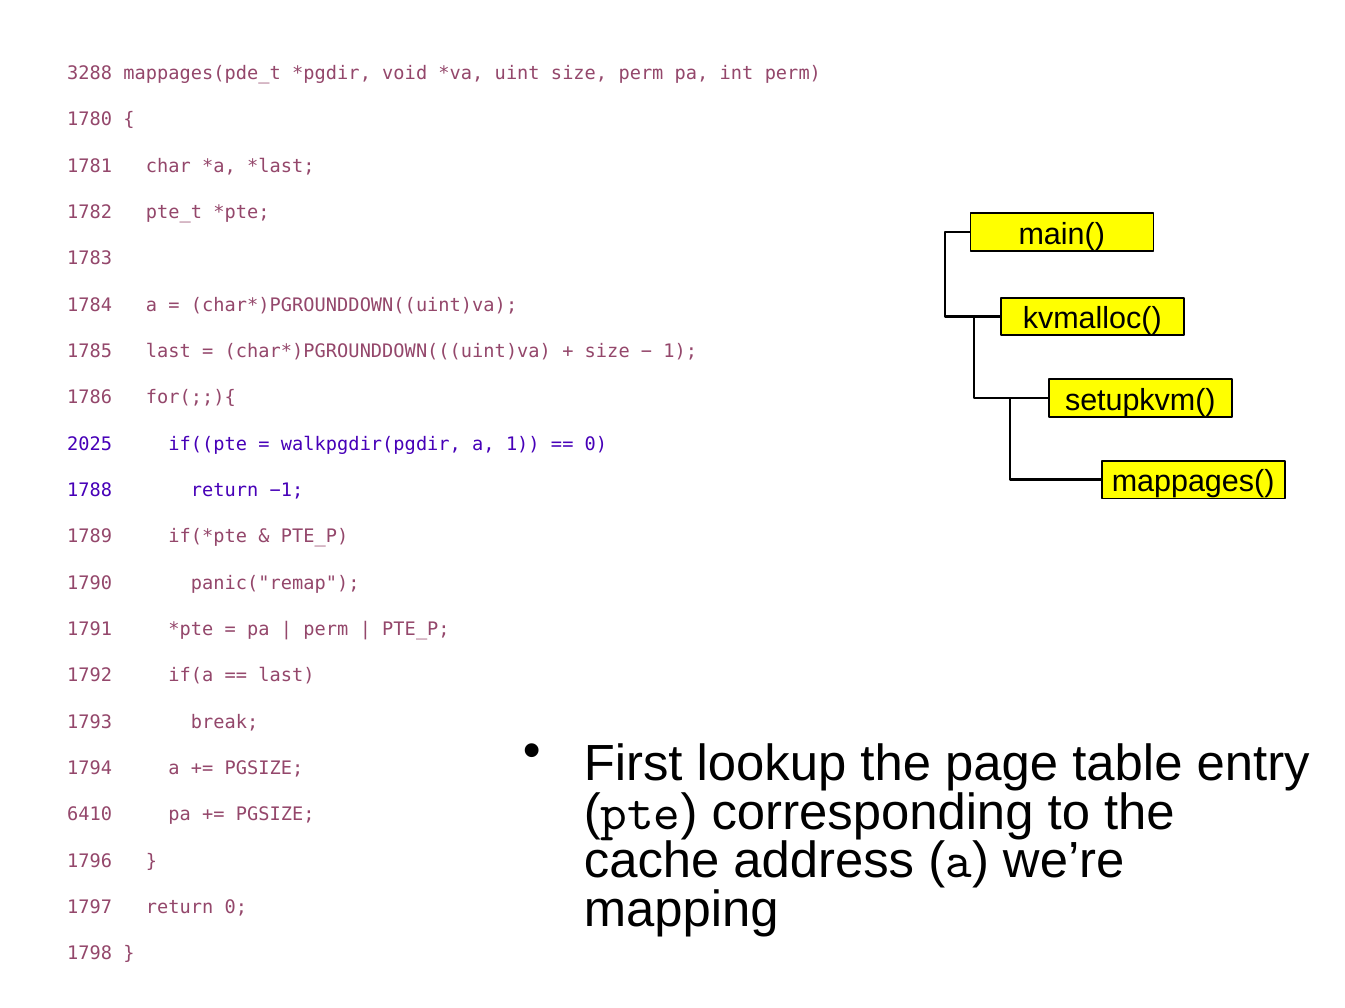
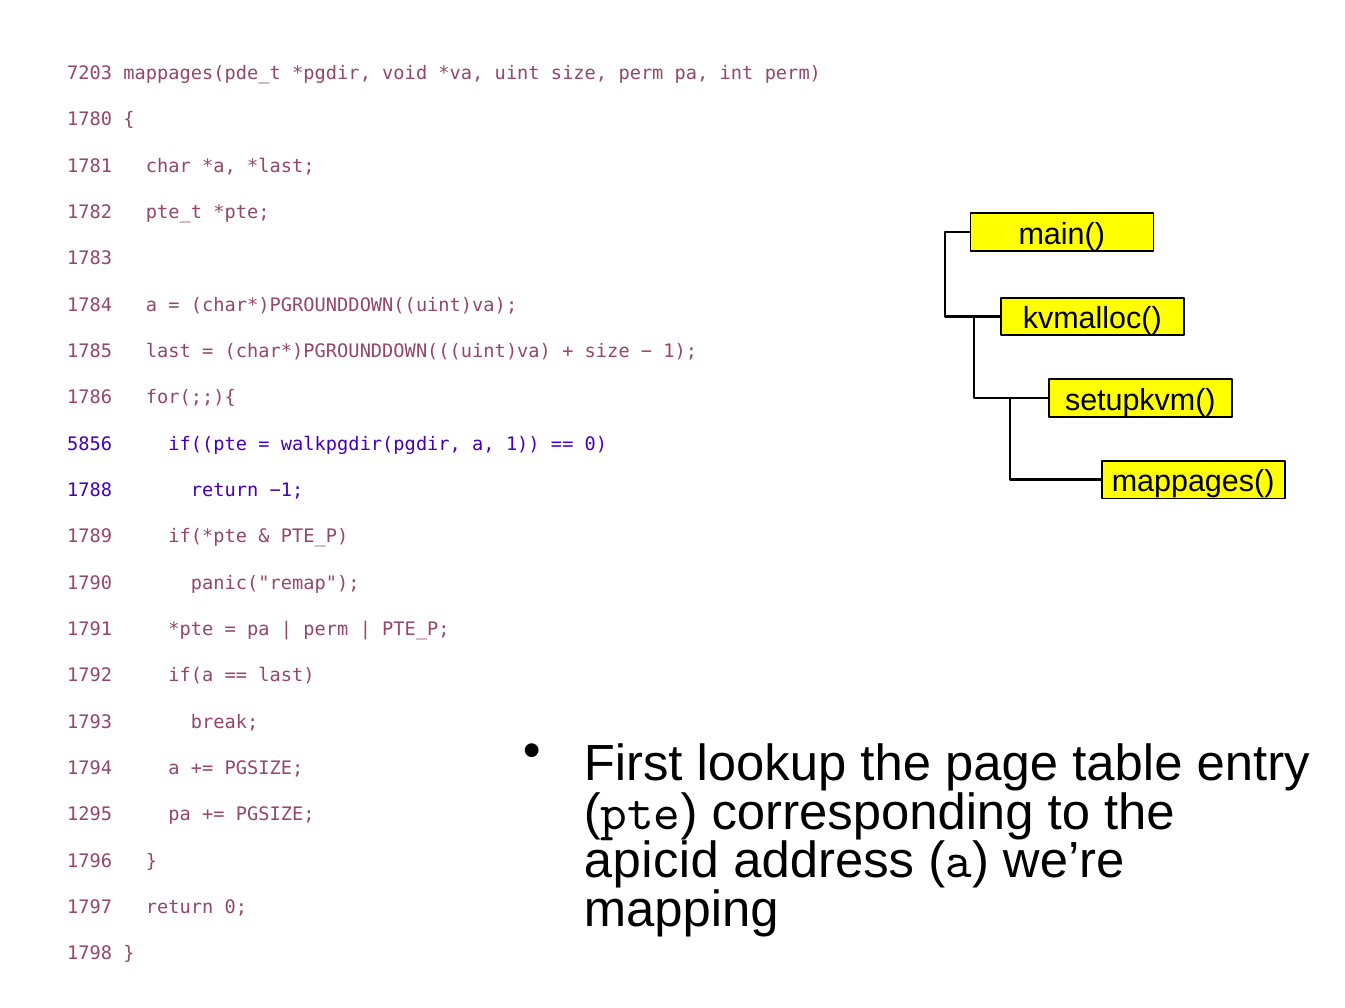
3288: 3288 -> 7203 (90, 73)
2025: 2025 -> 5856 (90, 444)
6410: 6410 -> 1295 (90, 815)
cache: cache -> apicid (651, 862)
